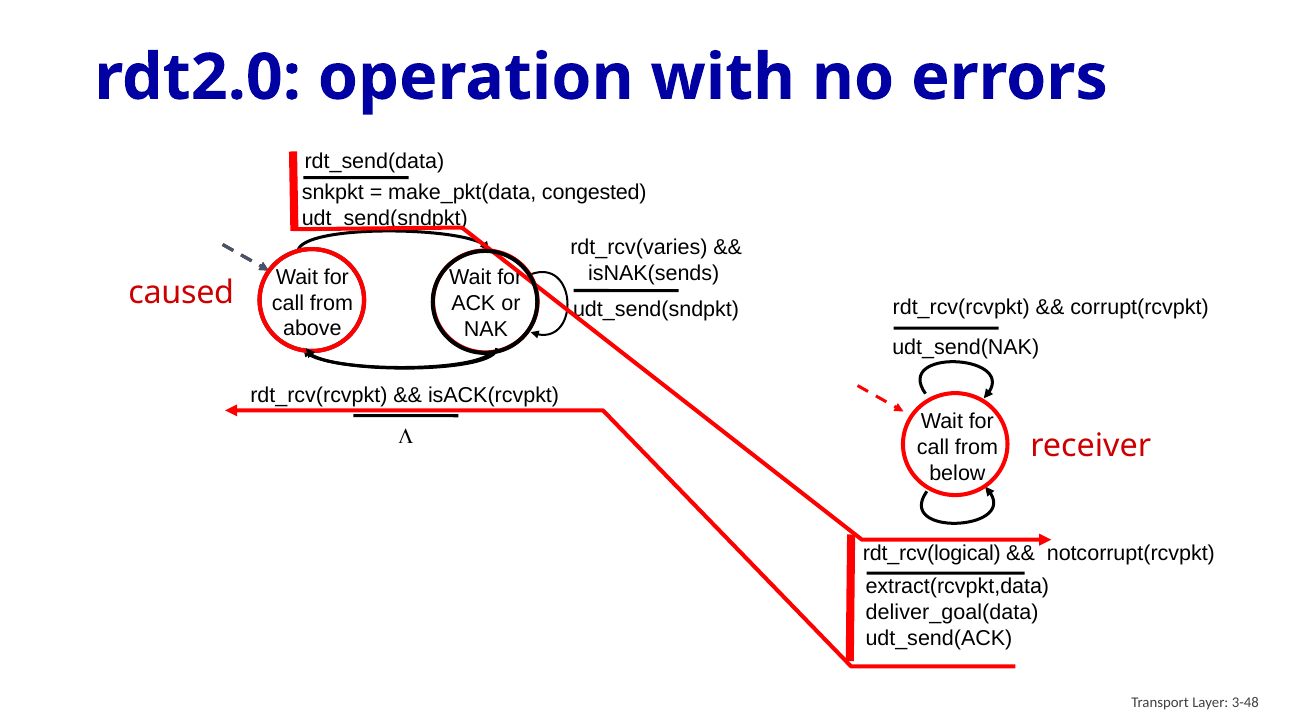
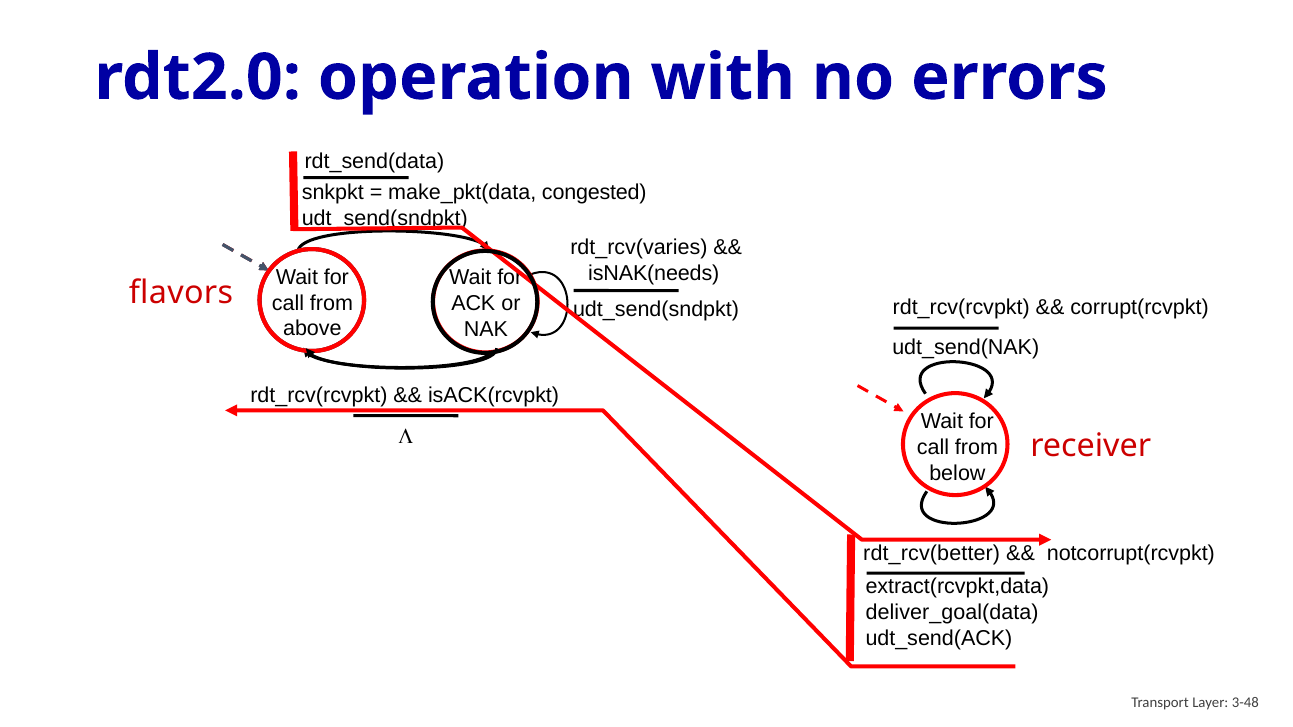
isNAK(sends: isNAK(sends -> isNAK(needs (654, 274)
caused: caused -> flavors (181, 293)
rdt_rcv(logical: rdt_rcv(logical -> rdt_rcv(better (932, 553)
